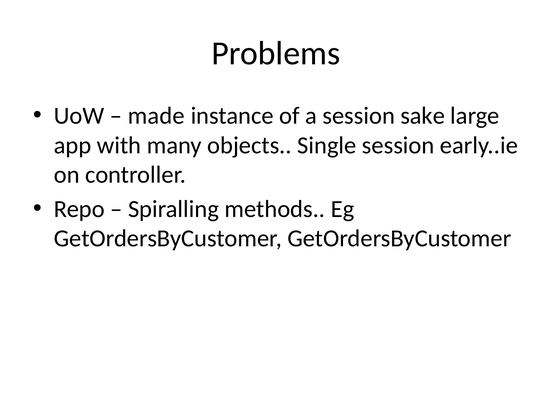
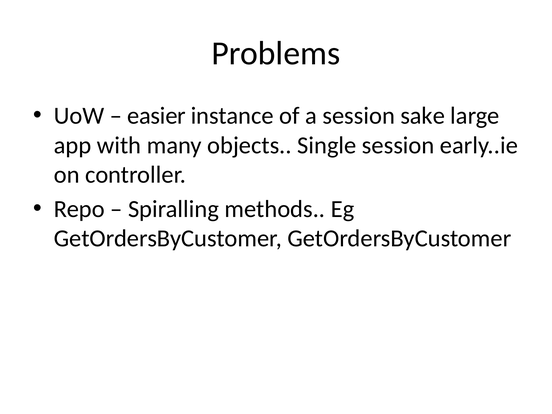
made: made -> easier (157, 116)
